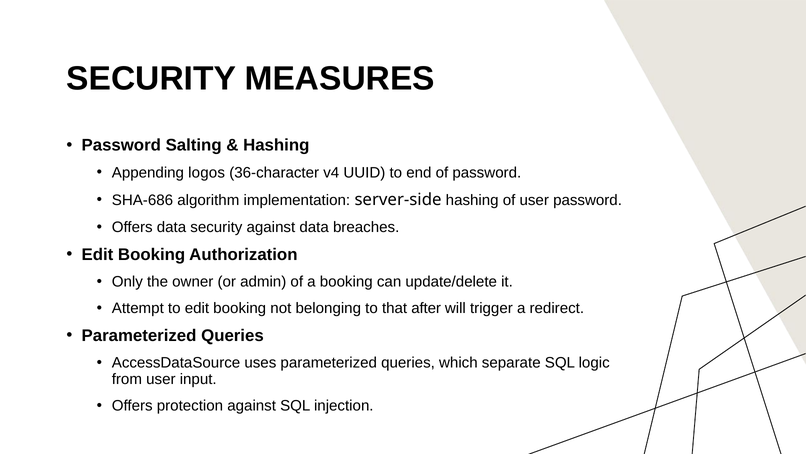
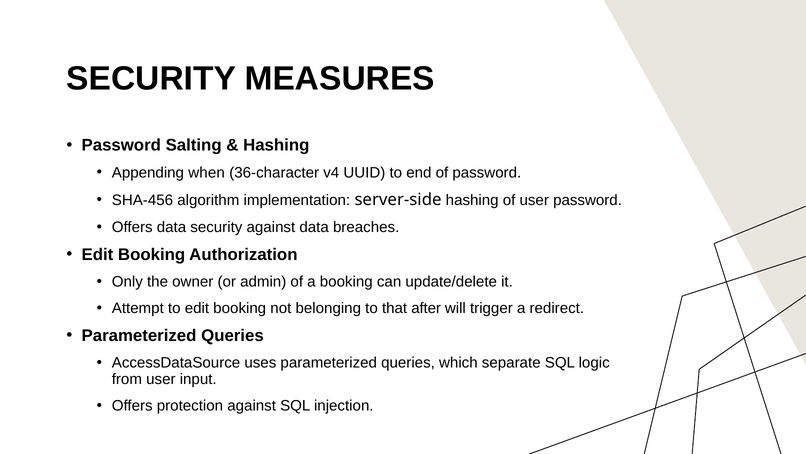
logos: logos -> when (207, 172)
SHA-686: SHA-686 -> SHA-456 (142, 200)
